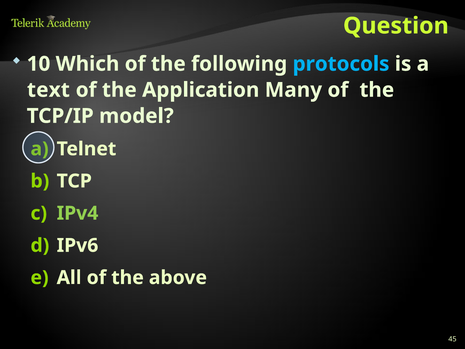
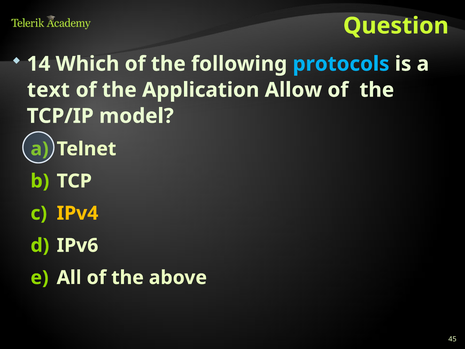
10: 10 -> 14 (39, 64)
Many: Many -> Allow (293, 90)
IPv4 colour: light green -> yellow (77, 213)
